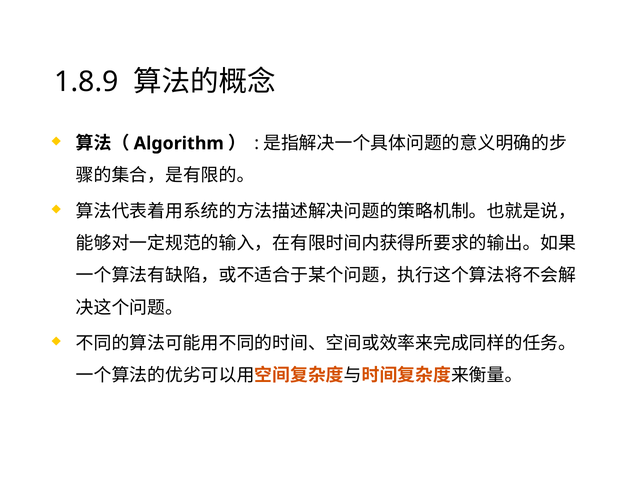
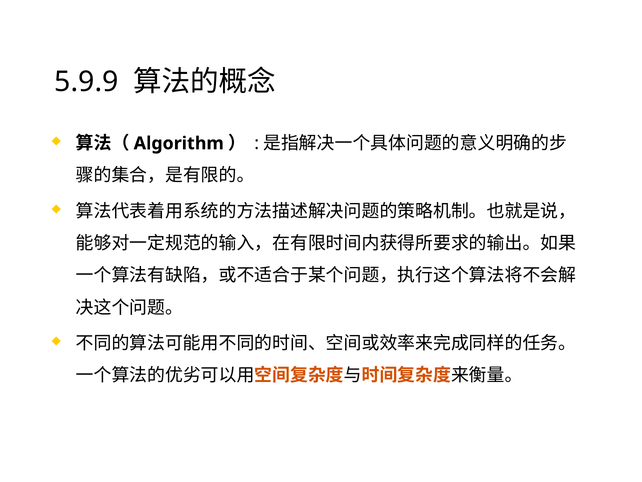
1.8.9: 1.8.9 -> 5.9.9 (87, 82)
